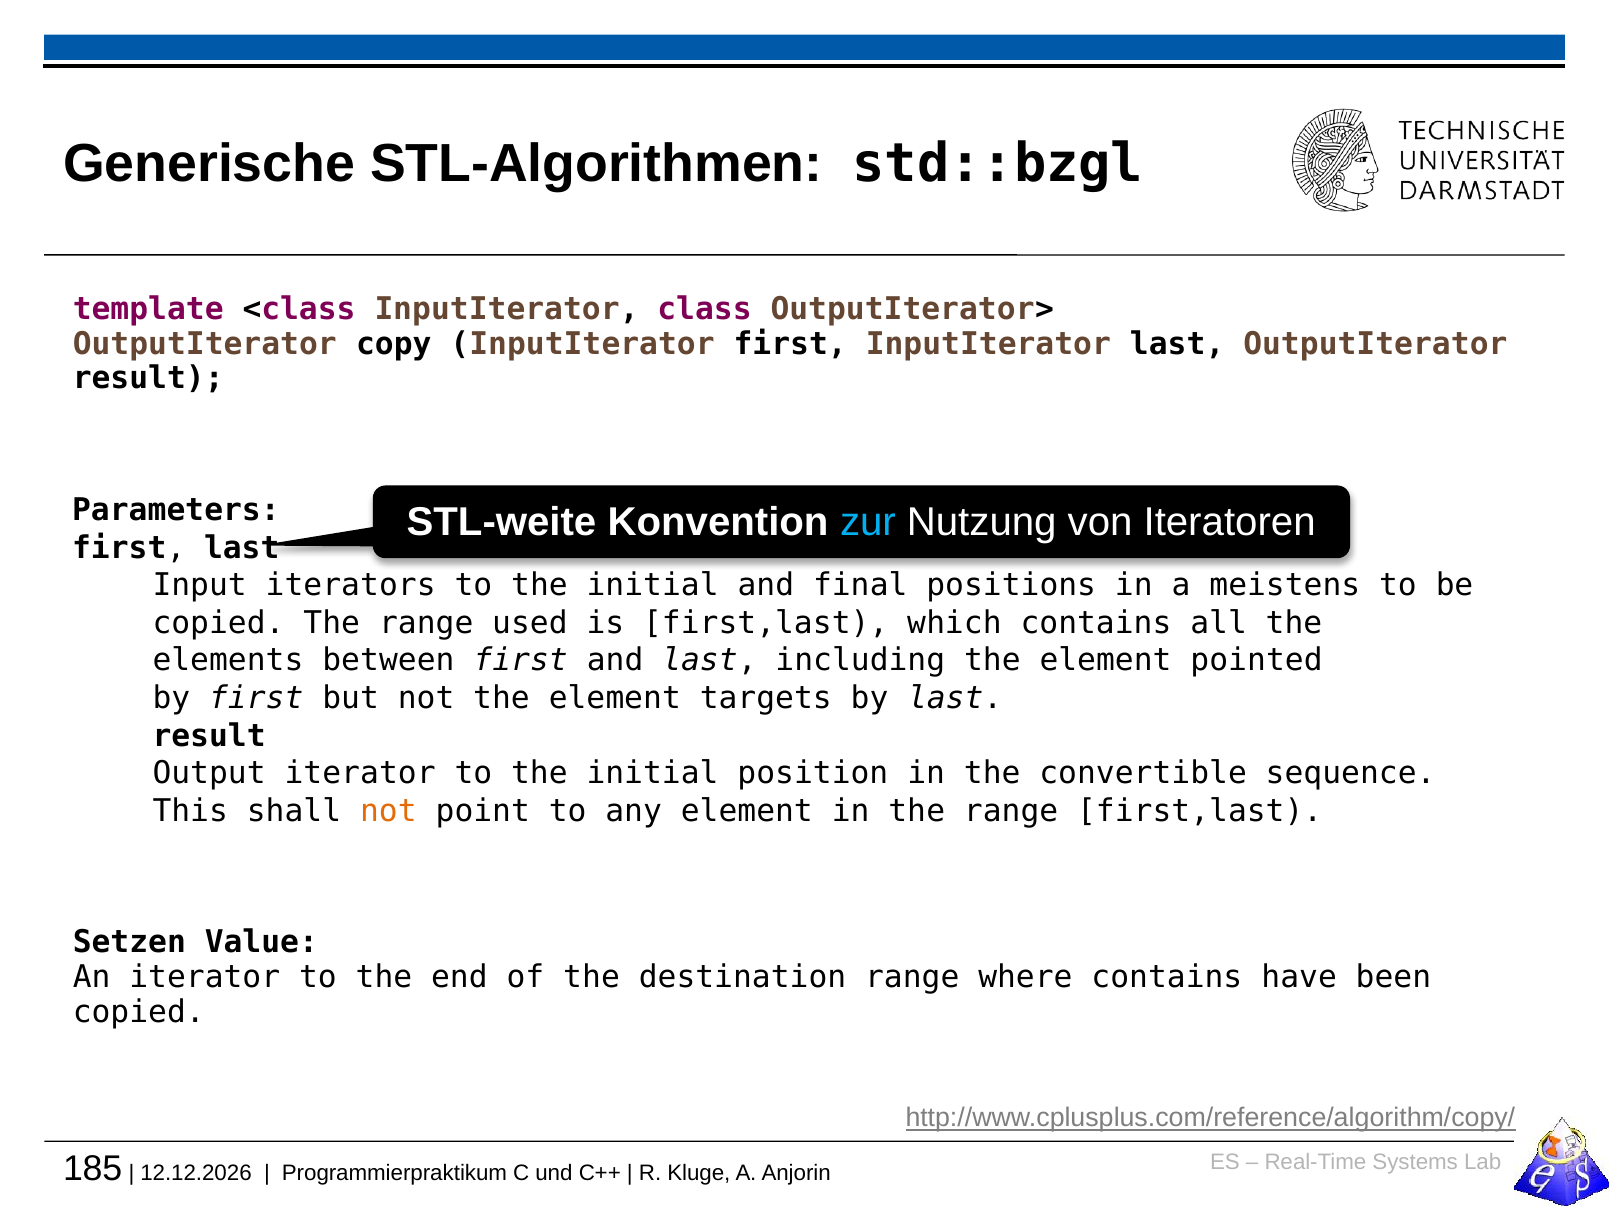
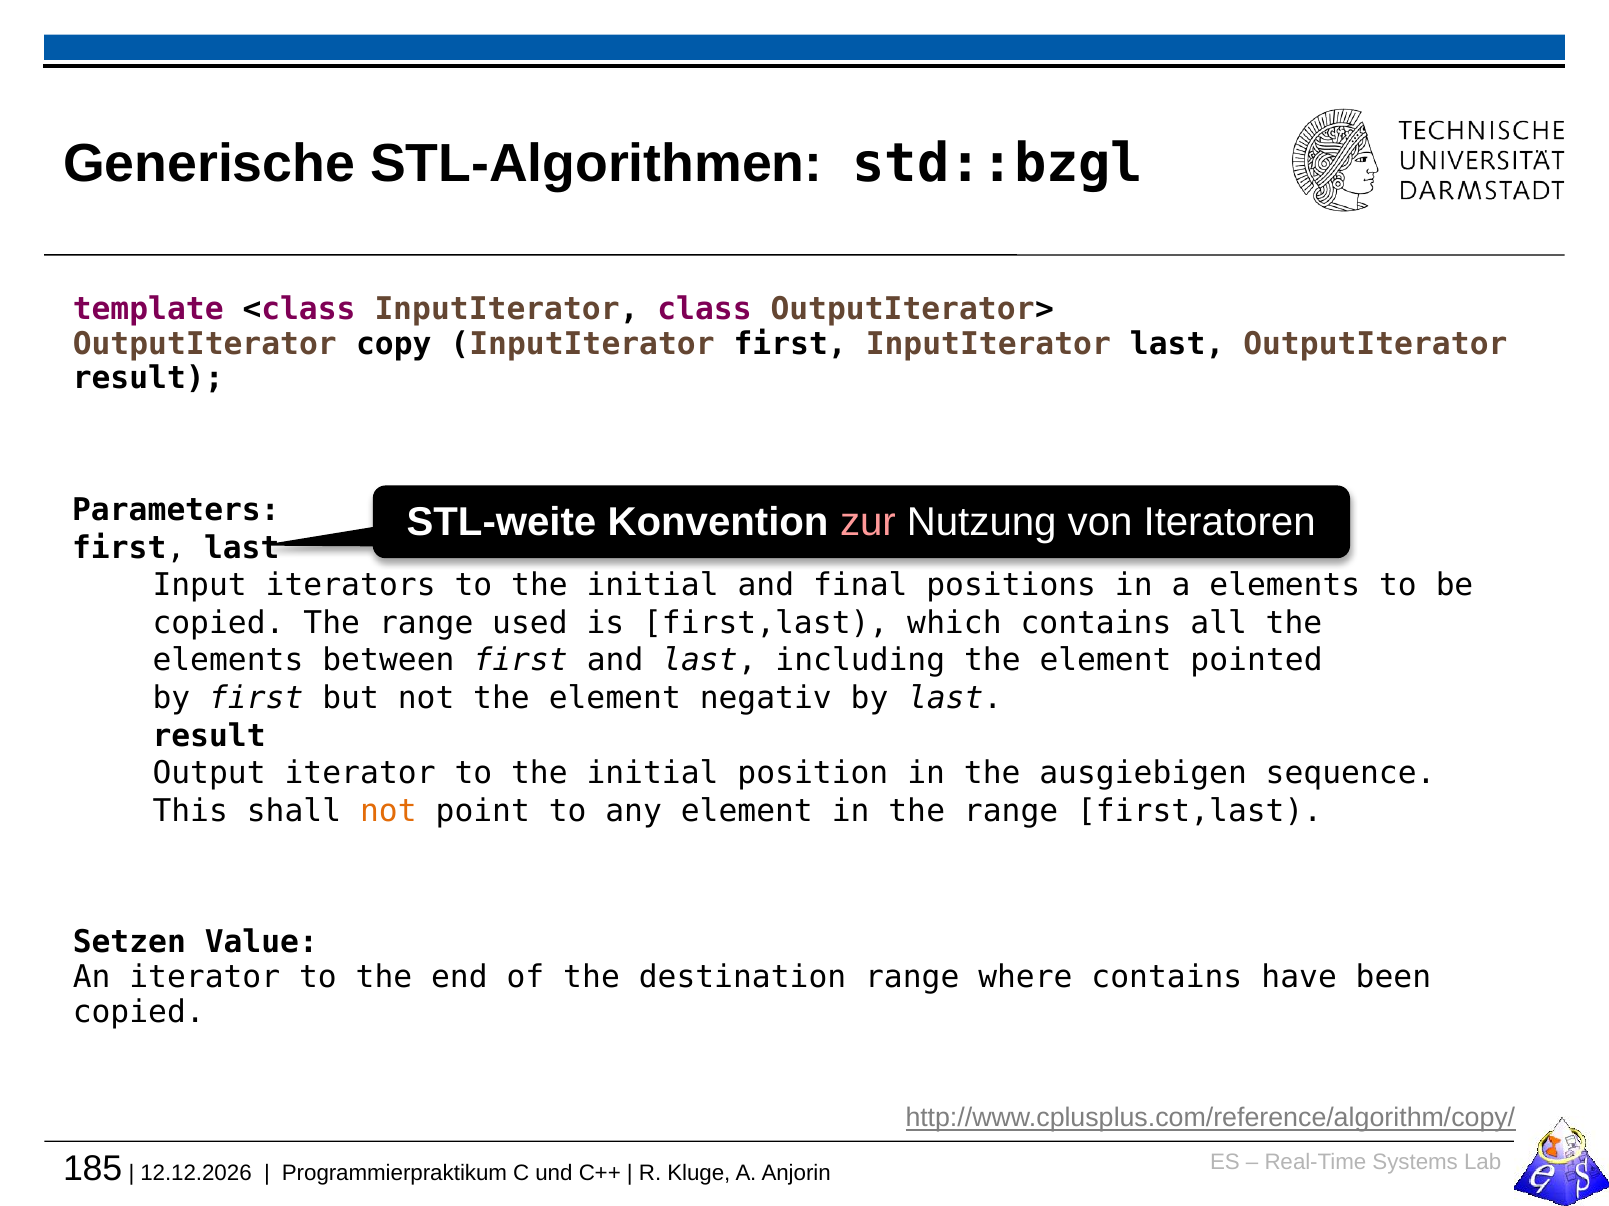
zur colour: light blue -> pink (868, 522)
a meistens: meistens -> elements (1285, 586)
targets: targets -> negativ (766, 699)
convertible: convertible -> ausgiebigen (1143, 774)
